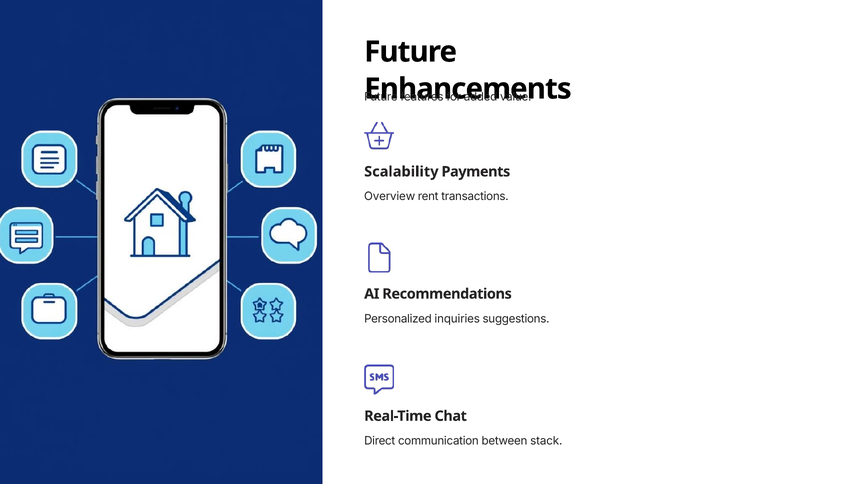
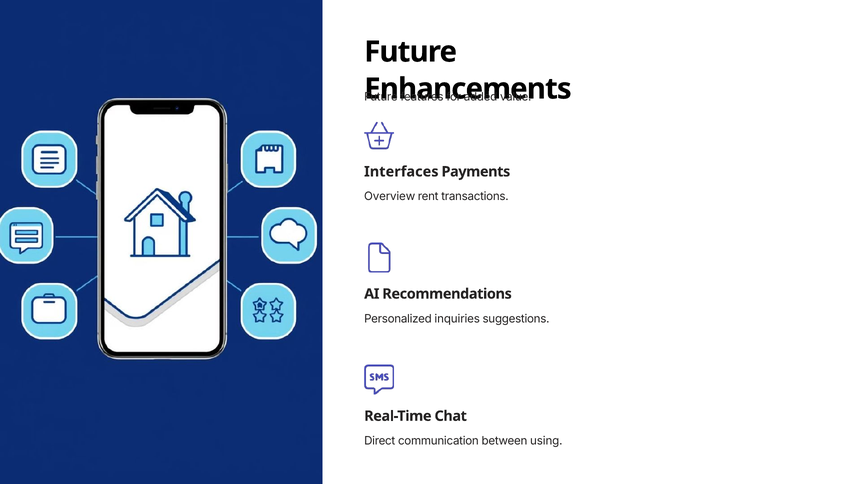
Scalability: Scalability -> Interfaces (401, 172)
stack: stack -> using (546, 441)
